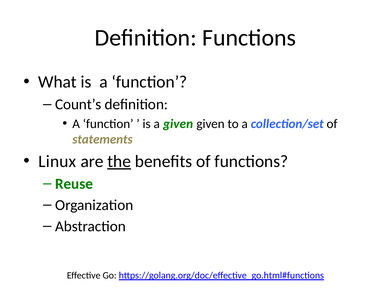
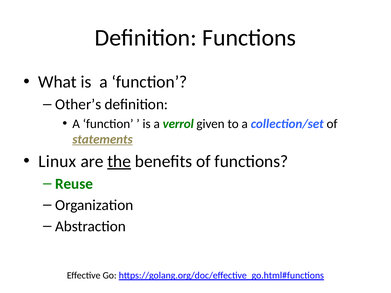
Count’s: Count’s -> Other’s (78, 104)
a given: given -> verrol (178, 124)
statements underline: none -> present (102, 139)
